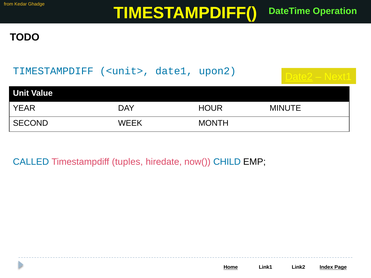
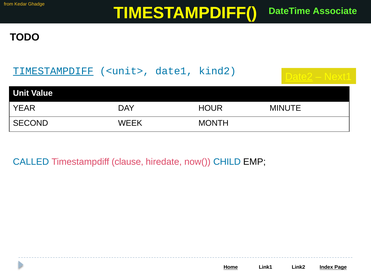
Operation: Operation -> Associate (335, 11)
TIMESTAMPDIFF underline: none -> present (53, 71)
upon2: upon2 -> kind2 (217, 71)
tuples: tuples -> clause (128, 162)
